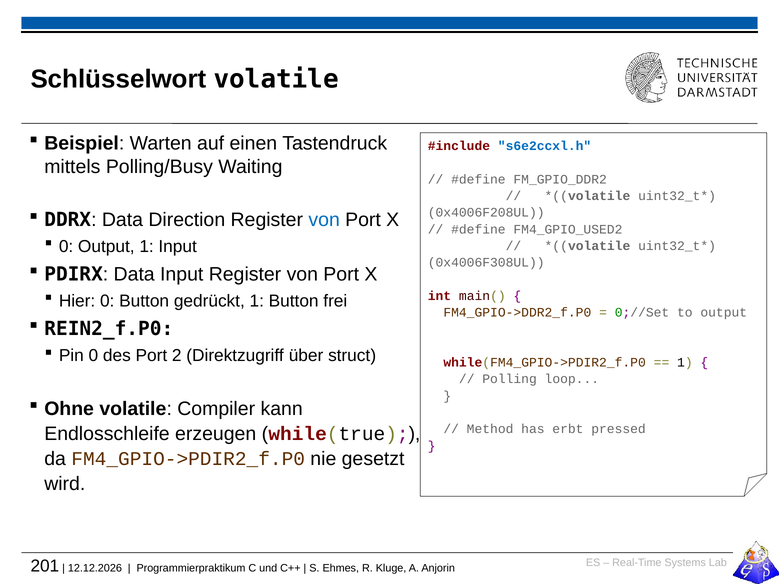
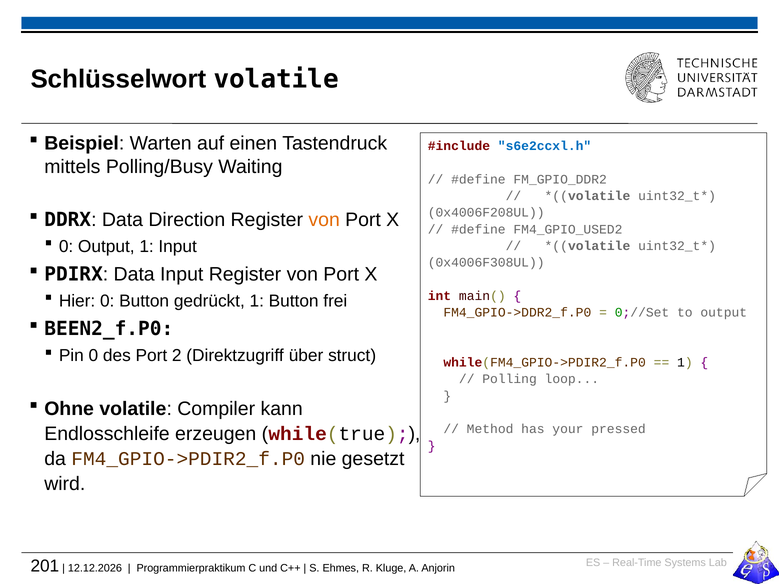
von colour: blue -> orange (324, 220)
REIN2_f.P0: REIN2_f.P0 -> BEEN2_f.P0 (109, 329)
erbt: erbt -> your (568, 429)
